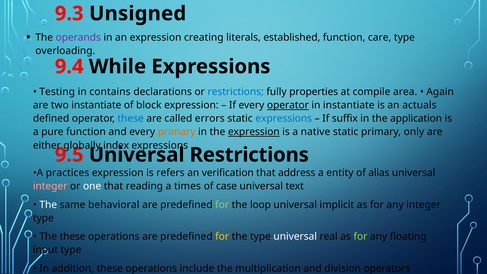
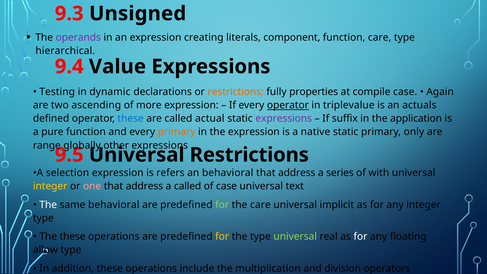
established: established -> component (292, 37)
overloading: overloading -> hierarchical (65, 51)
While: While -> Value (117, 67)
contains: contains -> dynamic (110, 92)
restrictions colour: blue -> orange (236, 92)
compile area: area -> case (405, 92)
two instantiate: instantiate -> ascending (96, 105)
block: block -> more (149, 105)
in instantiate: instantiate -> triplevalue (349, 105)
errors: errors -> actual (210, 119)
expressions colour: blue -> purple (284, 119)
expression underline: present -> none (254, 132)
either: either -> range (47, 145)
index: index -> other (116, 145)
practices: practices -> selection (67, 173)
an verification: verification -> behavioral (228, 173)
entity: entity -> series (340, 173)
alias: alias -> with (379, 173)
integer colour: pink -> yellow (50, 186)
one colour: white -> pink (92, 186)
reading: reading -> address (144, 186)
a times: times -> called (188, 186)
the loop: loop -> care (260, 205)
universal colour: white -> light green (295, 236)
for colour: light green -> white (360, 236)
input: input -> allow (45, 250)
